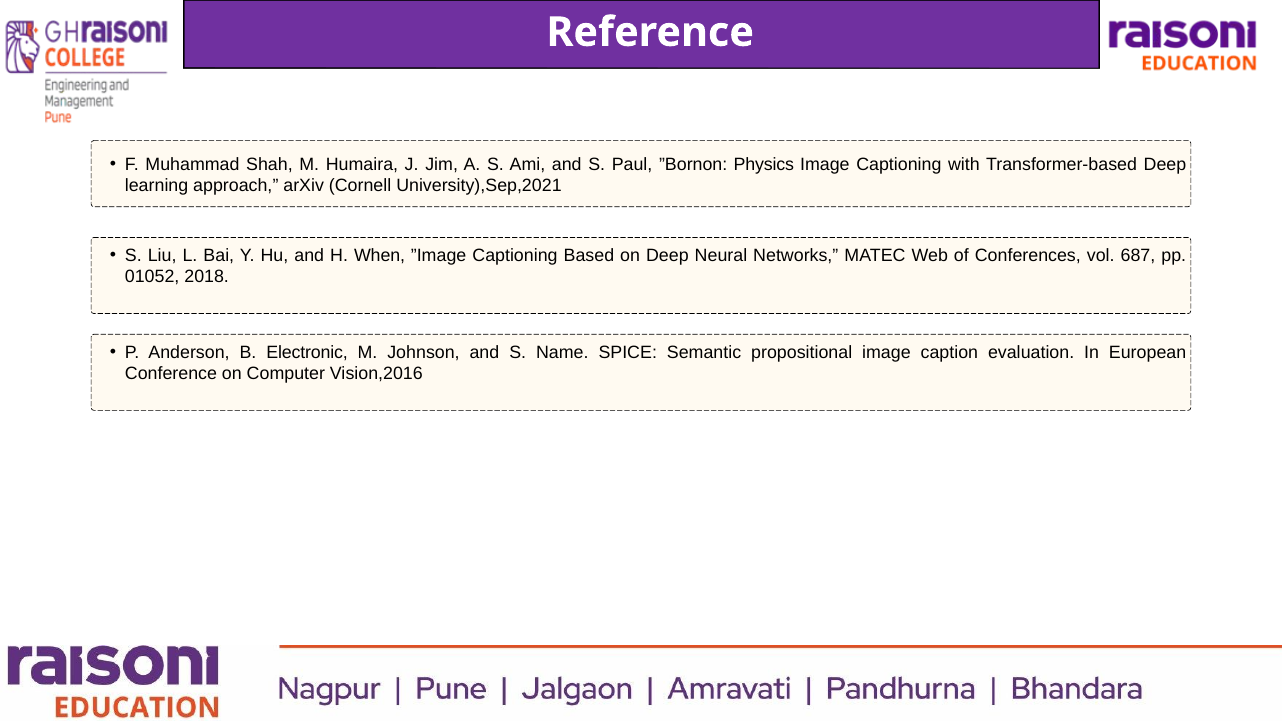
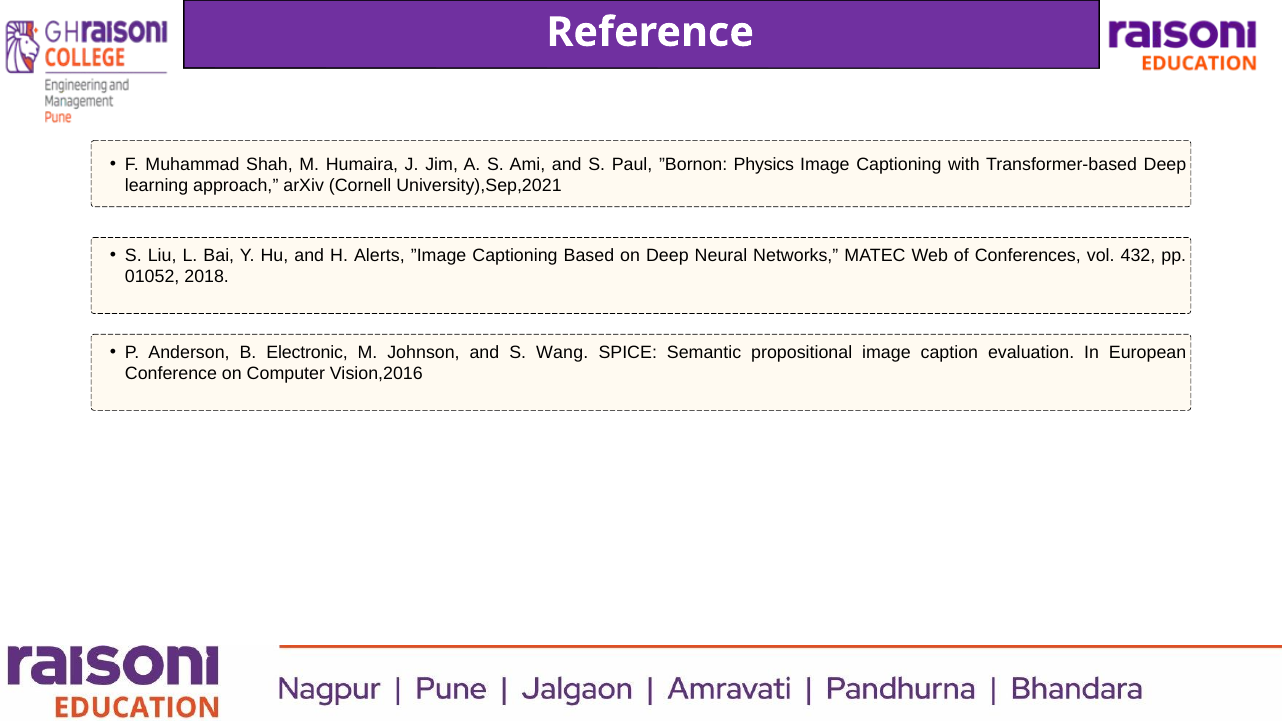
When: When -> Alerts (379, 255)
687: 687 -> 432 (1138, 255)
Name: Name -> Wang (562, 352)
